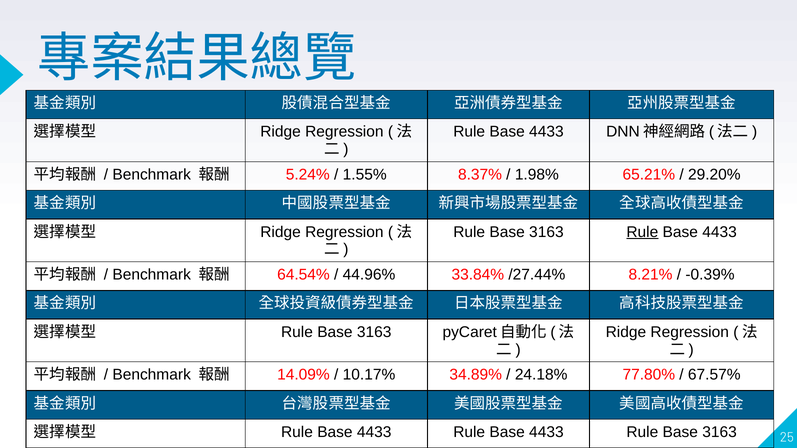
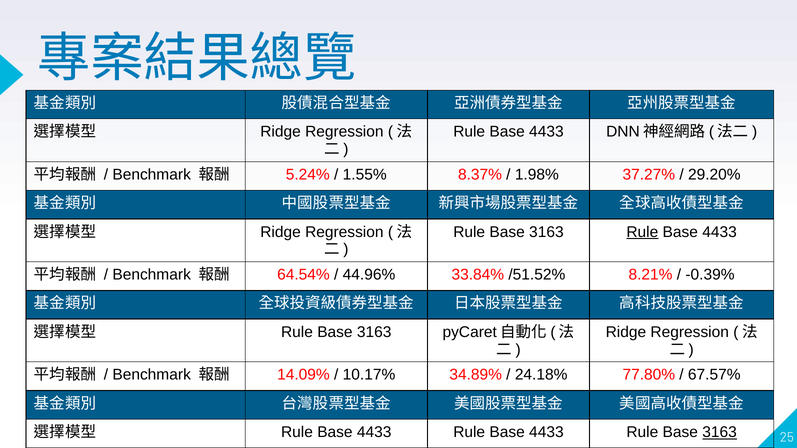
65.21%: 65.21% -> 37.27% (649, 175)
/27.44%: /27.44% -> /51.52% (537, 275)
3163 underline: none -> present (720, 432)
